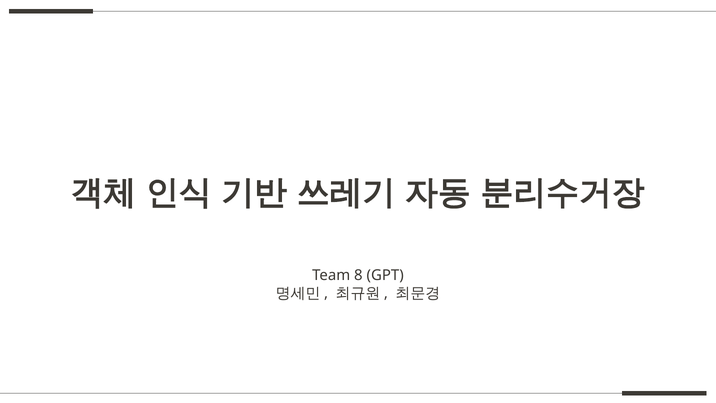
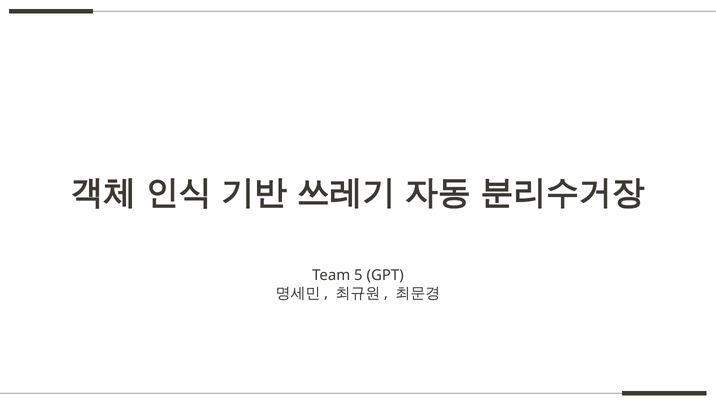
8: 8 -> 5 (358, 275)
